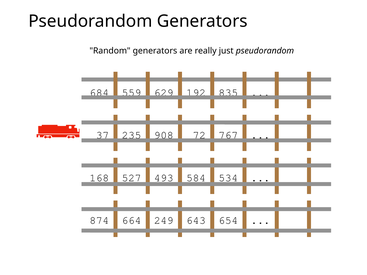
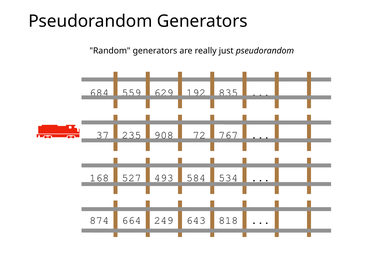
654: 654 -> 818 (228, 221)
